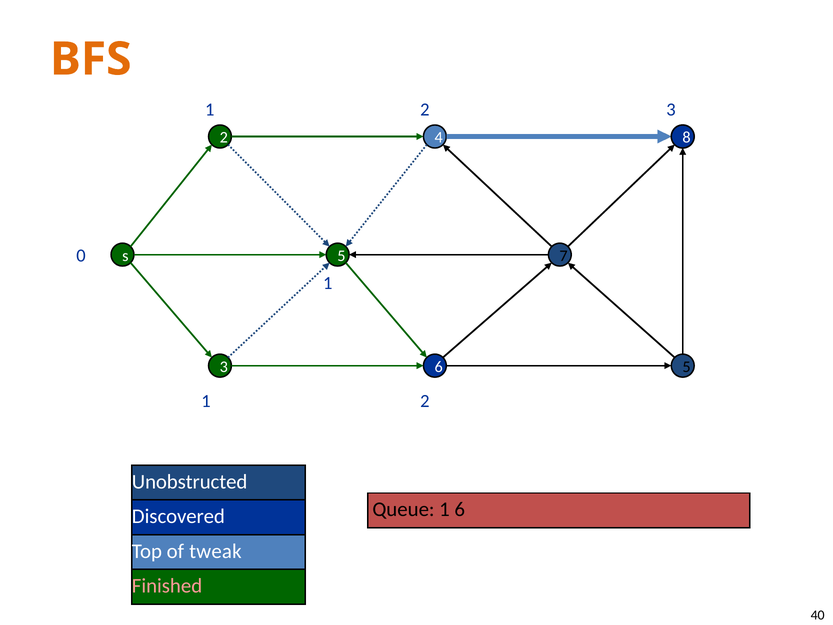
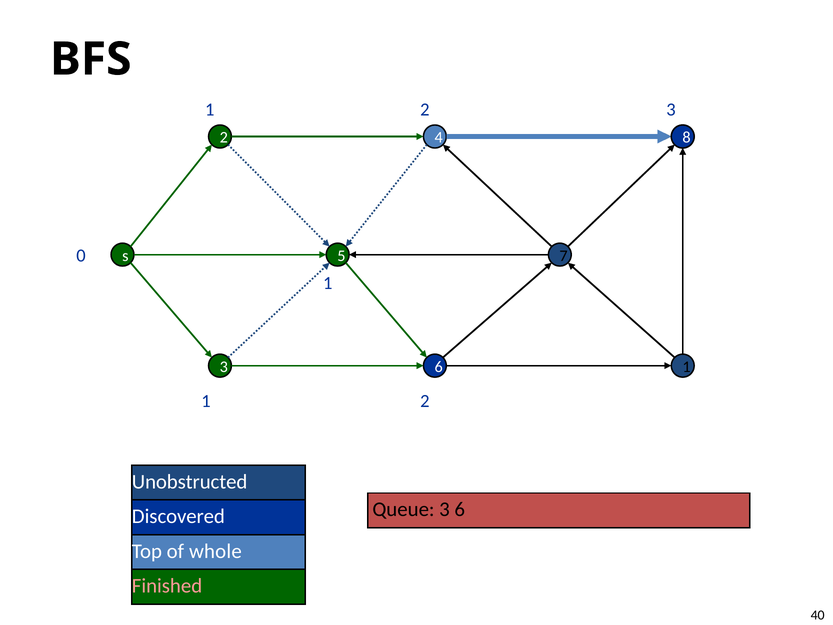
BFS colour: orange -> black (91, 59)
5: 5 -> 1 (687, 367)
Queue 1: 1 -> 3 (444, 509)
tweak: tweak -> whole (215, 551)
